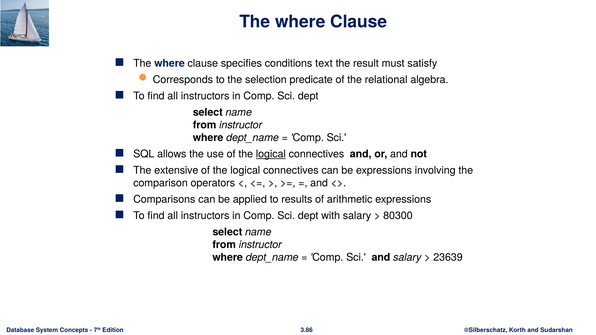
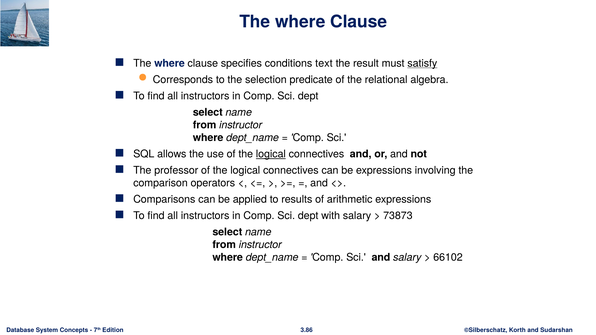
satisfy underline: none -> present (422, 63)
extensive: extensive -> professor (176, 170)
80300: 80300 -> 73873 (398, 216)
23639: 23639 -> 66102 (448, 258)
